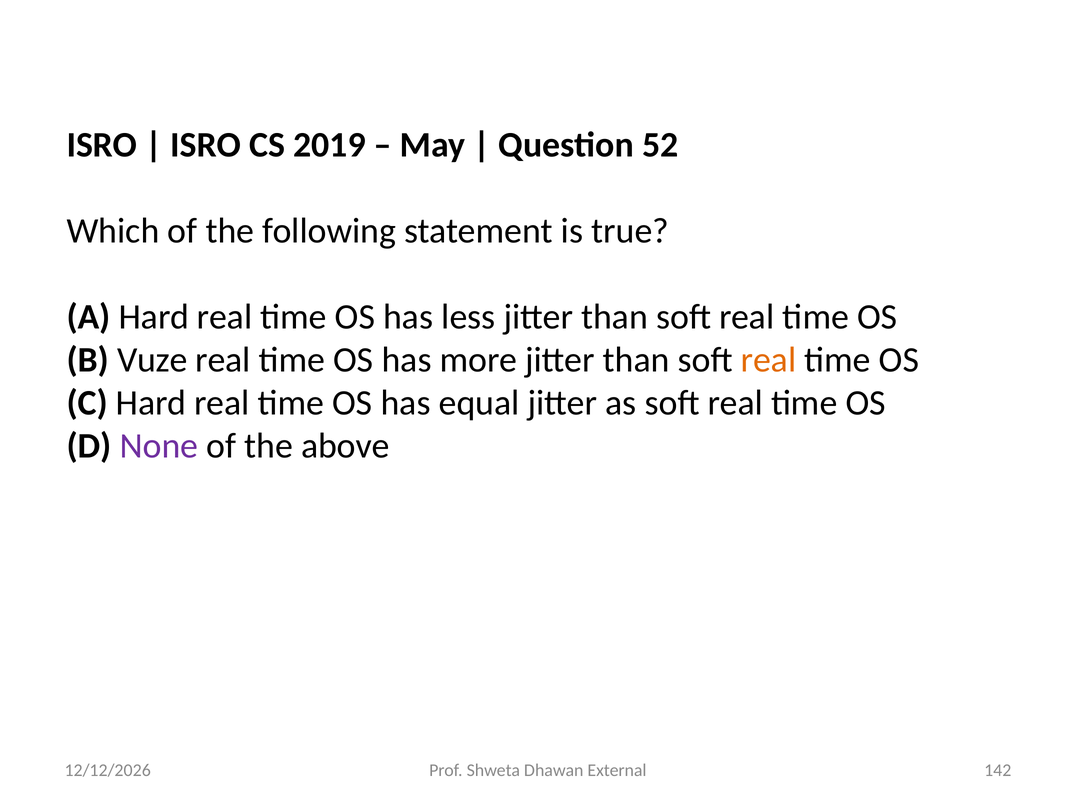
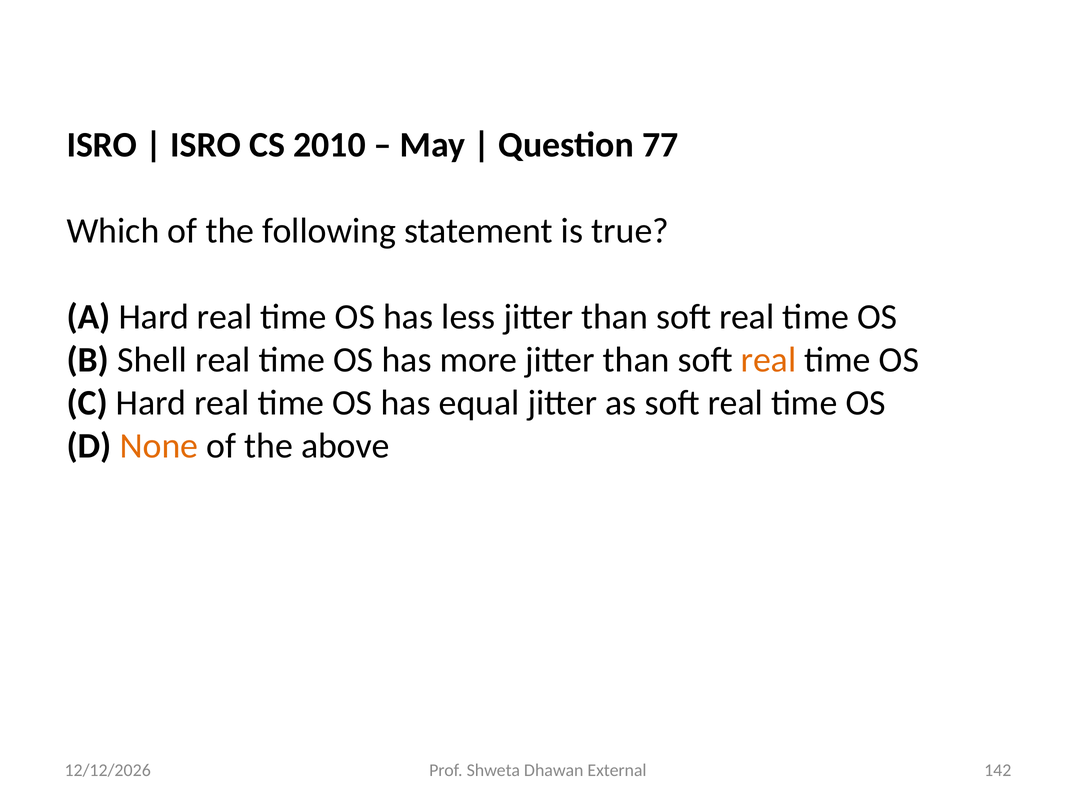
2019: 2019 -> 2010 (329, 145)
52: 52 -> 77 (660, 145)
Vuze: Vuze -> Shell (152, 360)
None colour: purple -> orange (159, 446)
